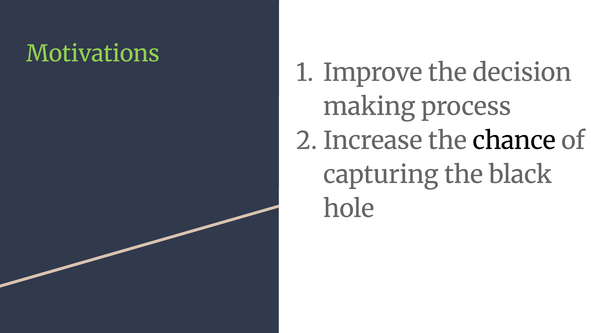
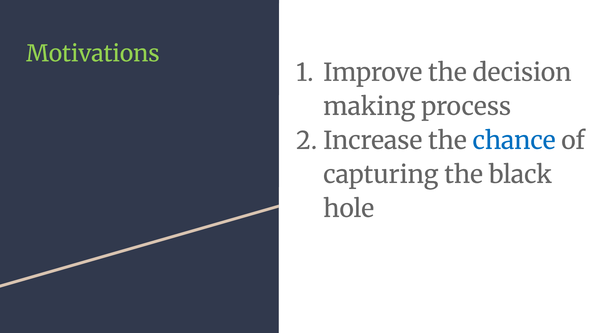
chance colour: black -> blue (514, 141)
